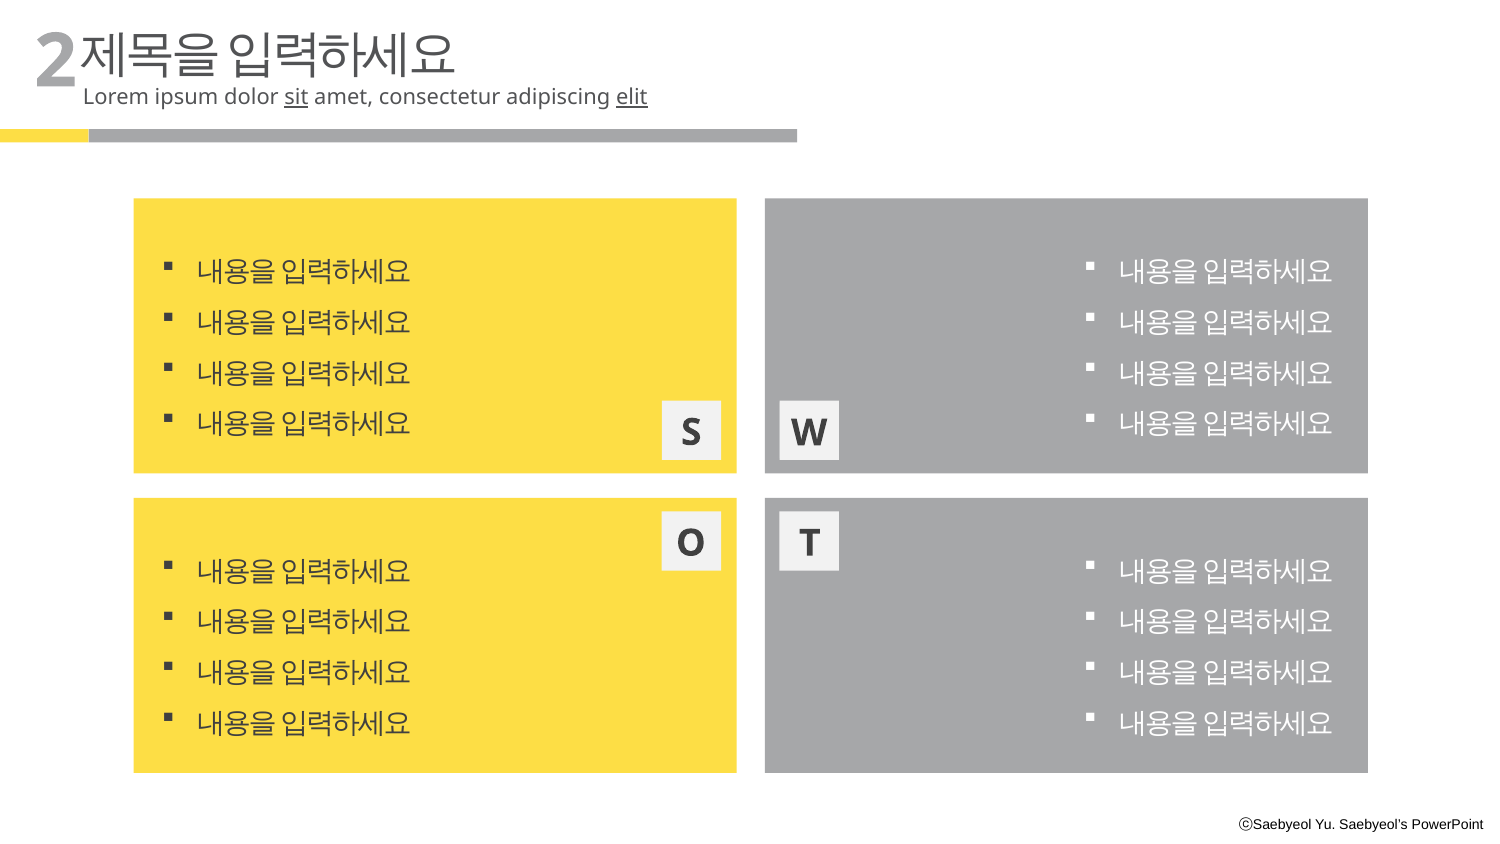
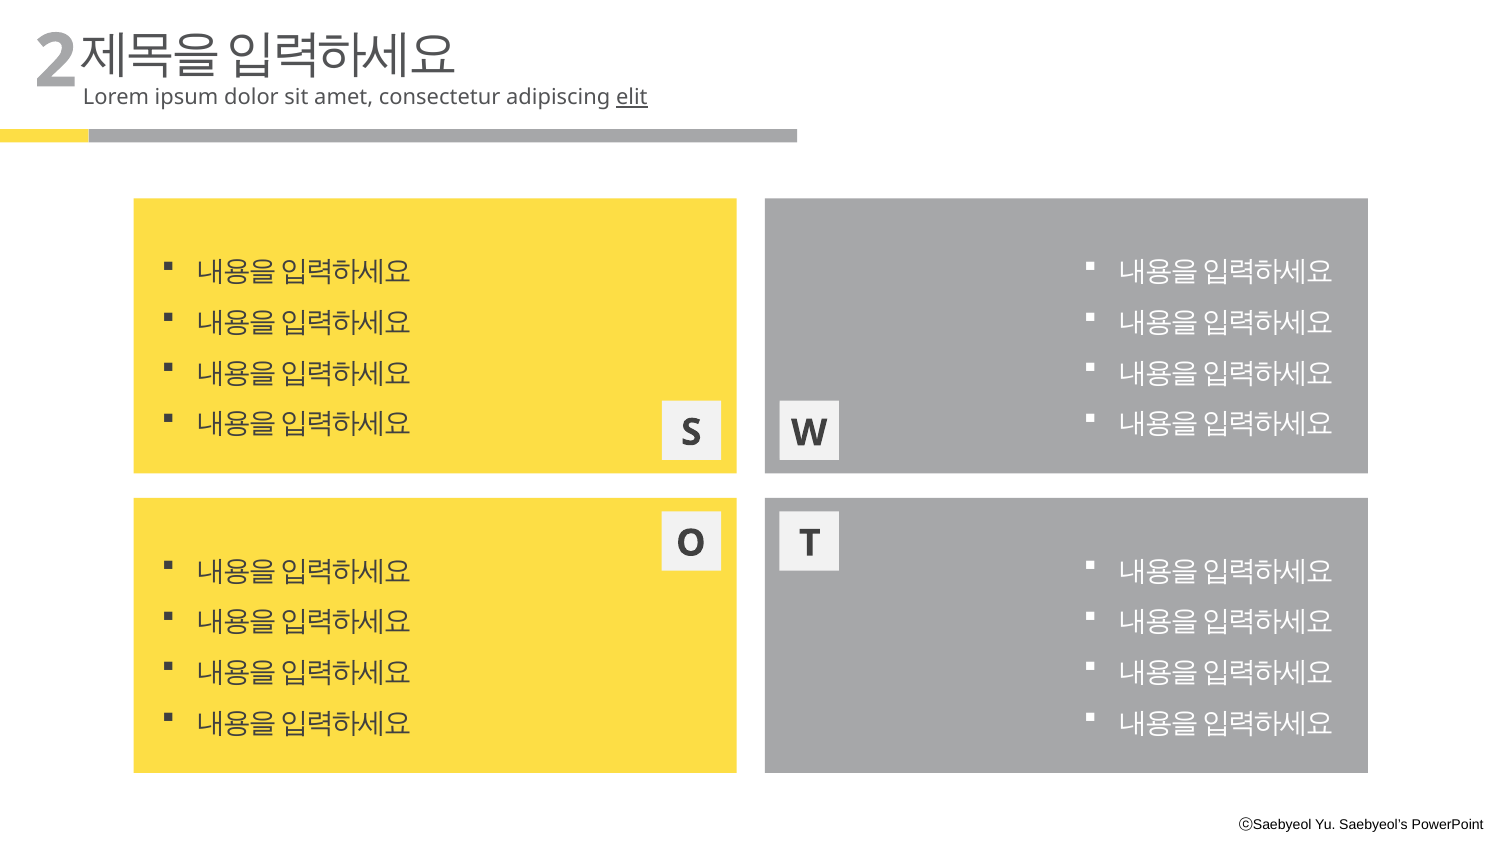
sit underline: present -> none (296, 98)
